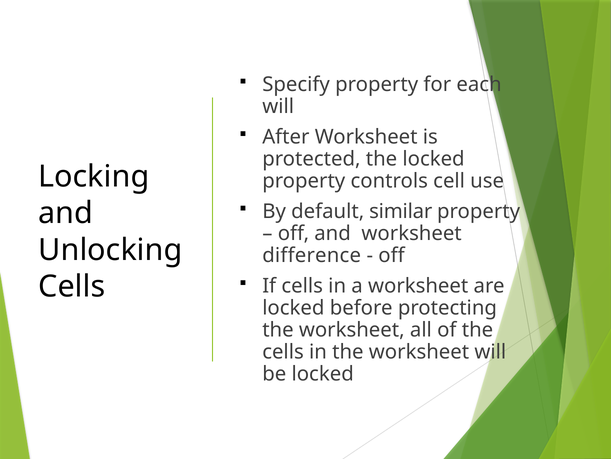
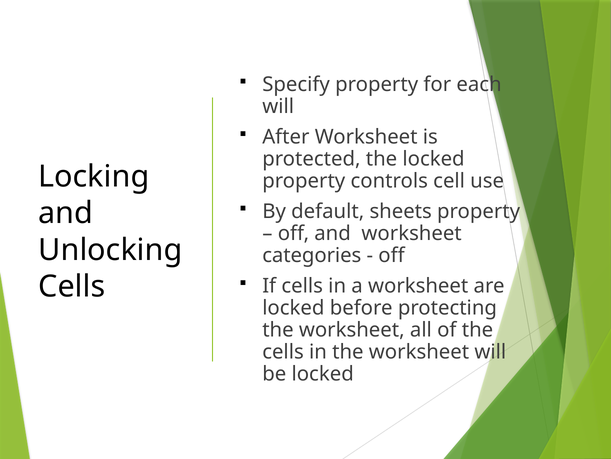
similar: similar -> sheets (401, 211)
difference: difference -> categories (312, 255)
